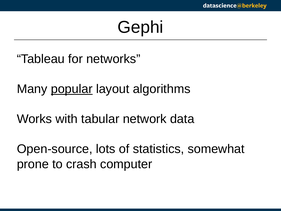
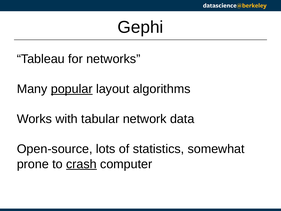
crash underline: none -> present (81, 164)
